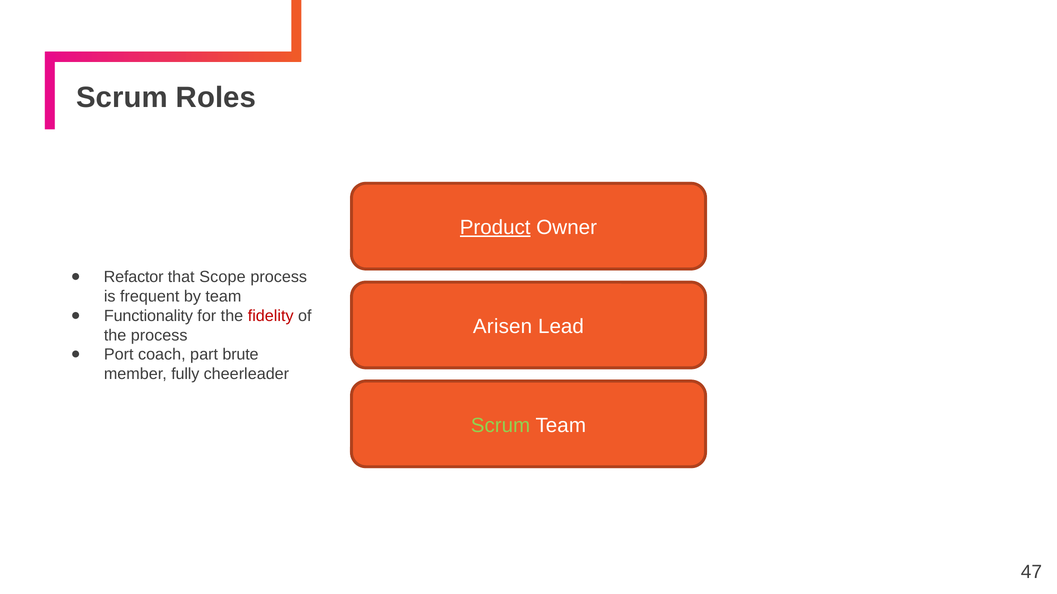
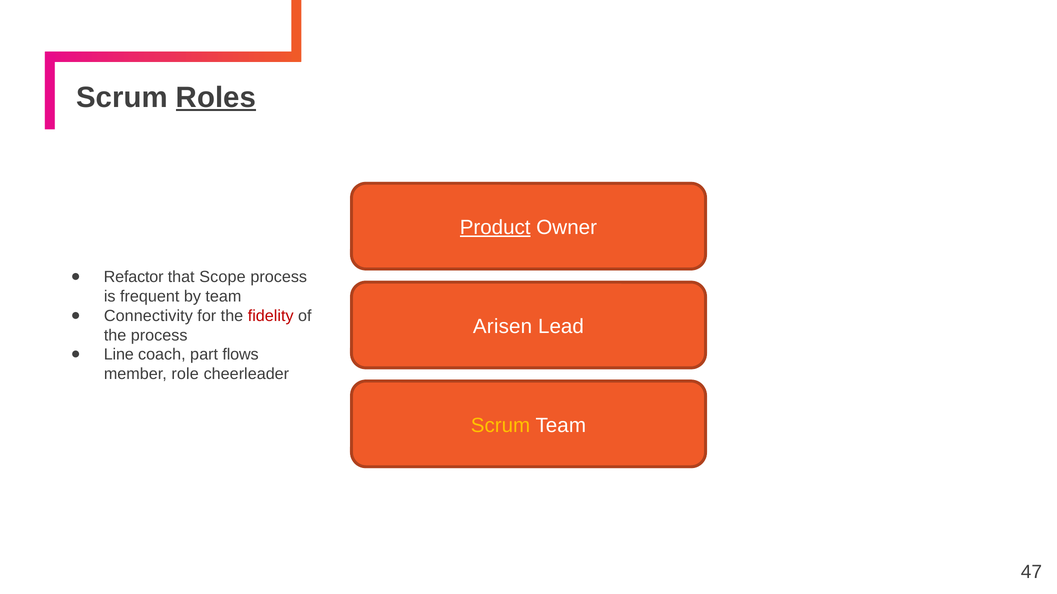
Roles underline: none -> present (216, 98)
Functionality: Functionality -> Connectivity (148, 316)
Port: Port -> Line (119, 355)
brute: brute -> flows (241, 355)
fully: fully -> role (185, 374)
Scrum colour: light green -> yellow (501, 426)
